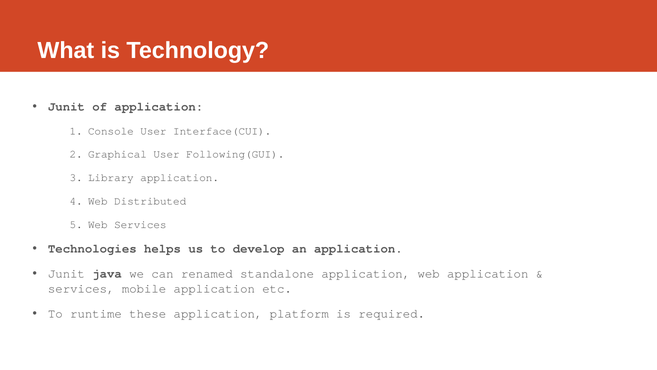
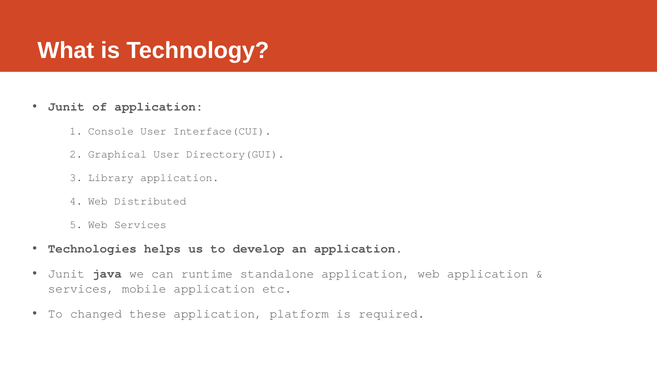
Following(GUI: Following(GUI -> Directory(GUI (235, 154)
renamed: renamed -> runtime (207, 274)
runtime: runtime -> changed (96, 313)
